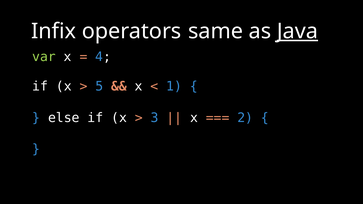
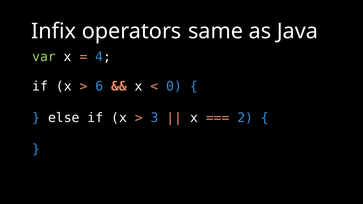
Java underline: present -> none (297, 31)
5: 5 -> 6 (99, 86)
1: 1 -> 0 (174, 86)
